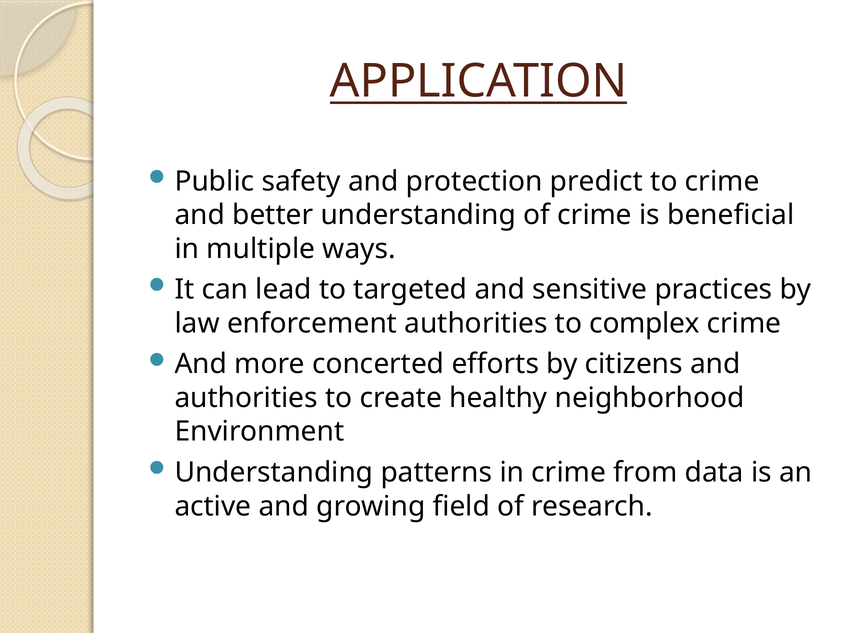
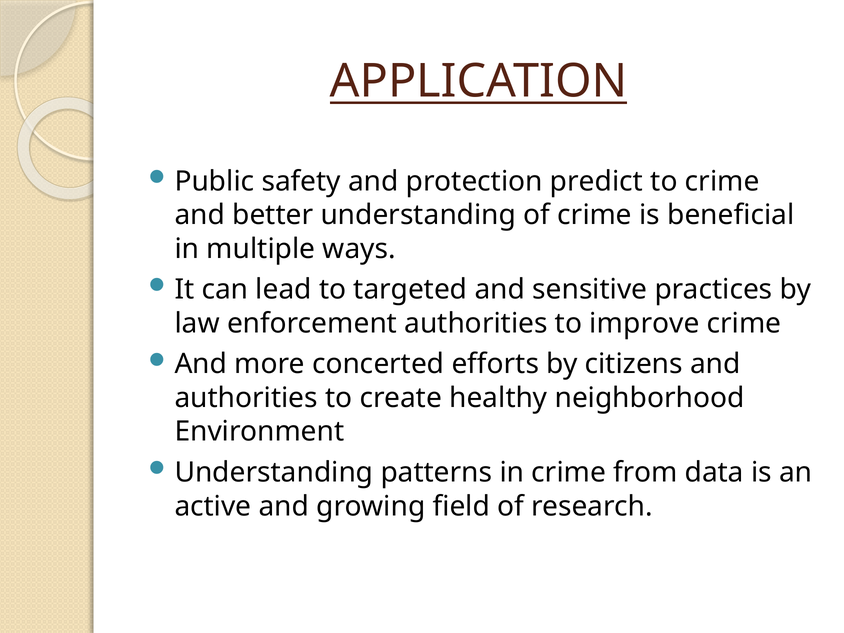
complex: complex -> improve (644, 323)
